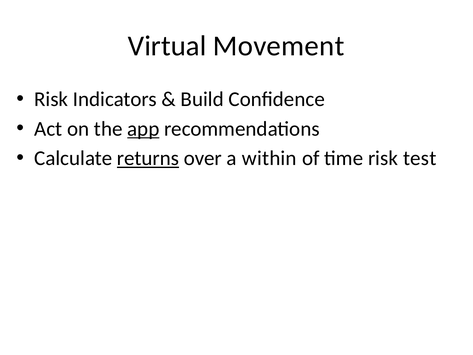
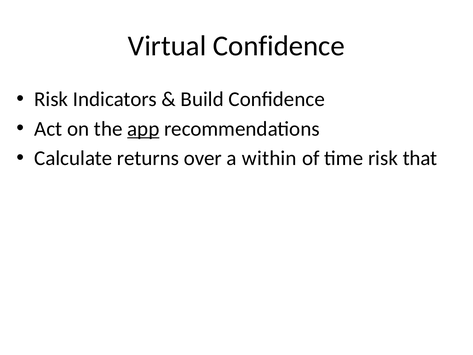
Virtual Movement: Movement -> Confidence (279, 46)
returns underline: present -> none (148, 158)
test: test -> that (420, 158)
